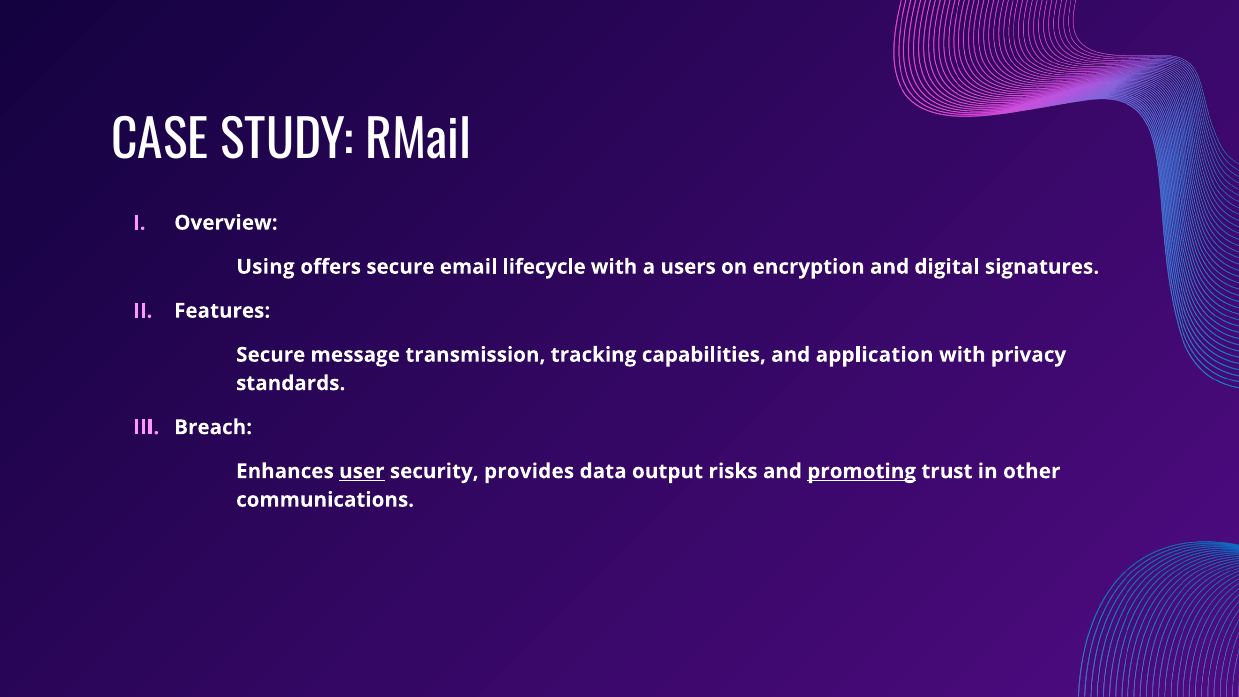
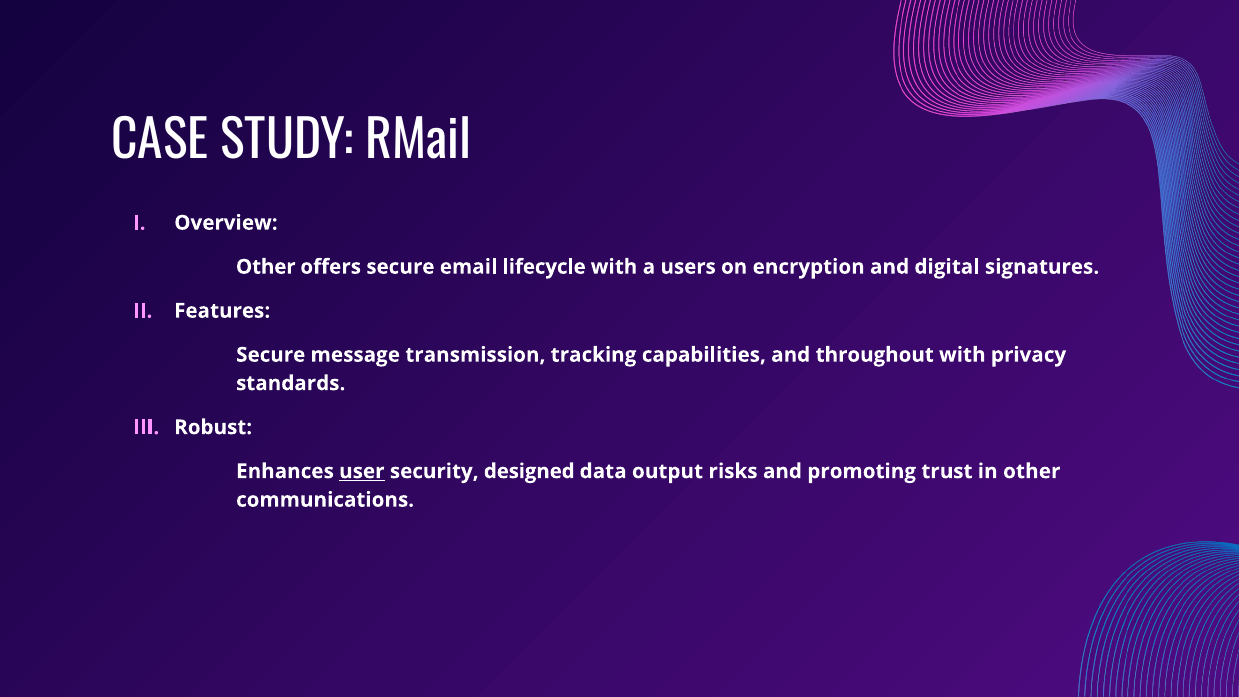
Using: Using -> Other (266, 267)
application: application -> throughout (875, 355)
Breach: Breach -> Robust (213, 427)
provides: provides -> designed (529, 471)
promoting underline: present -> none (862, 471)
